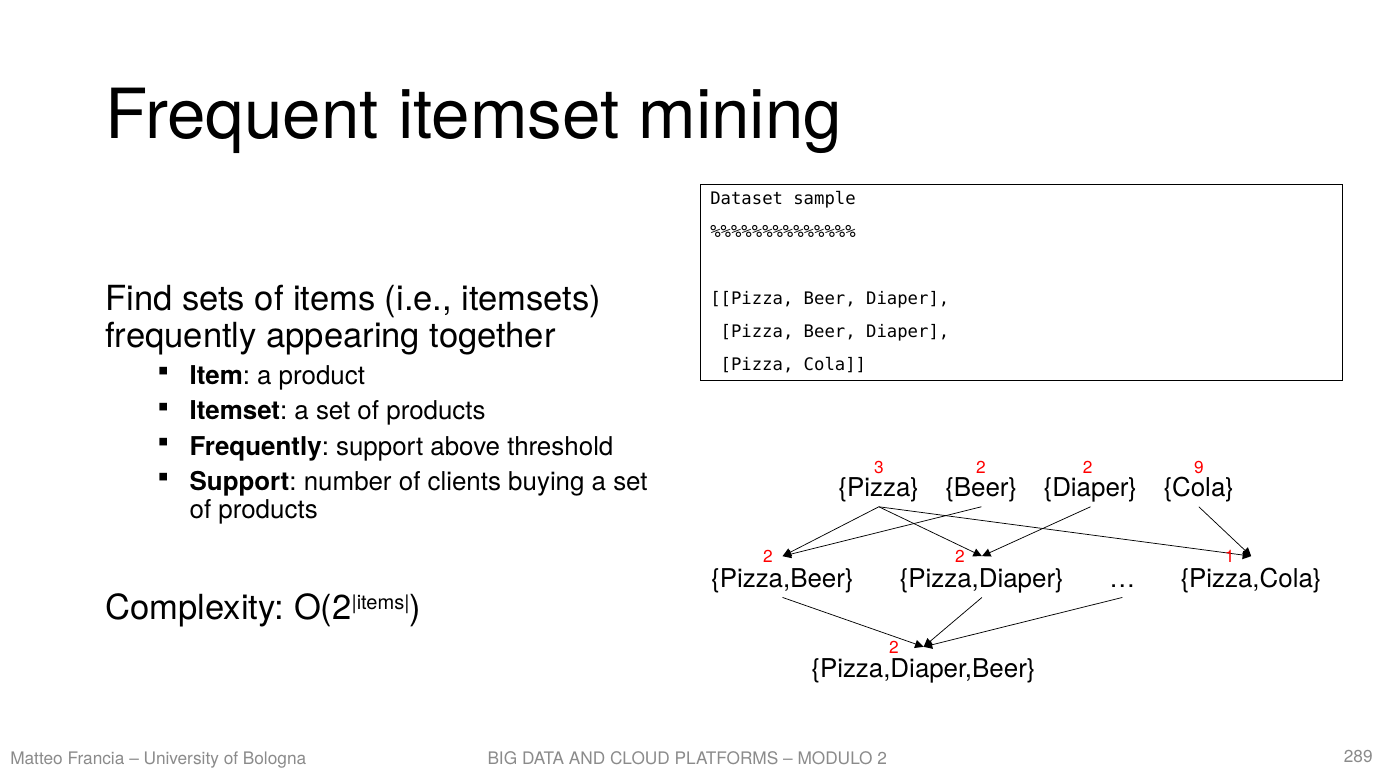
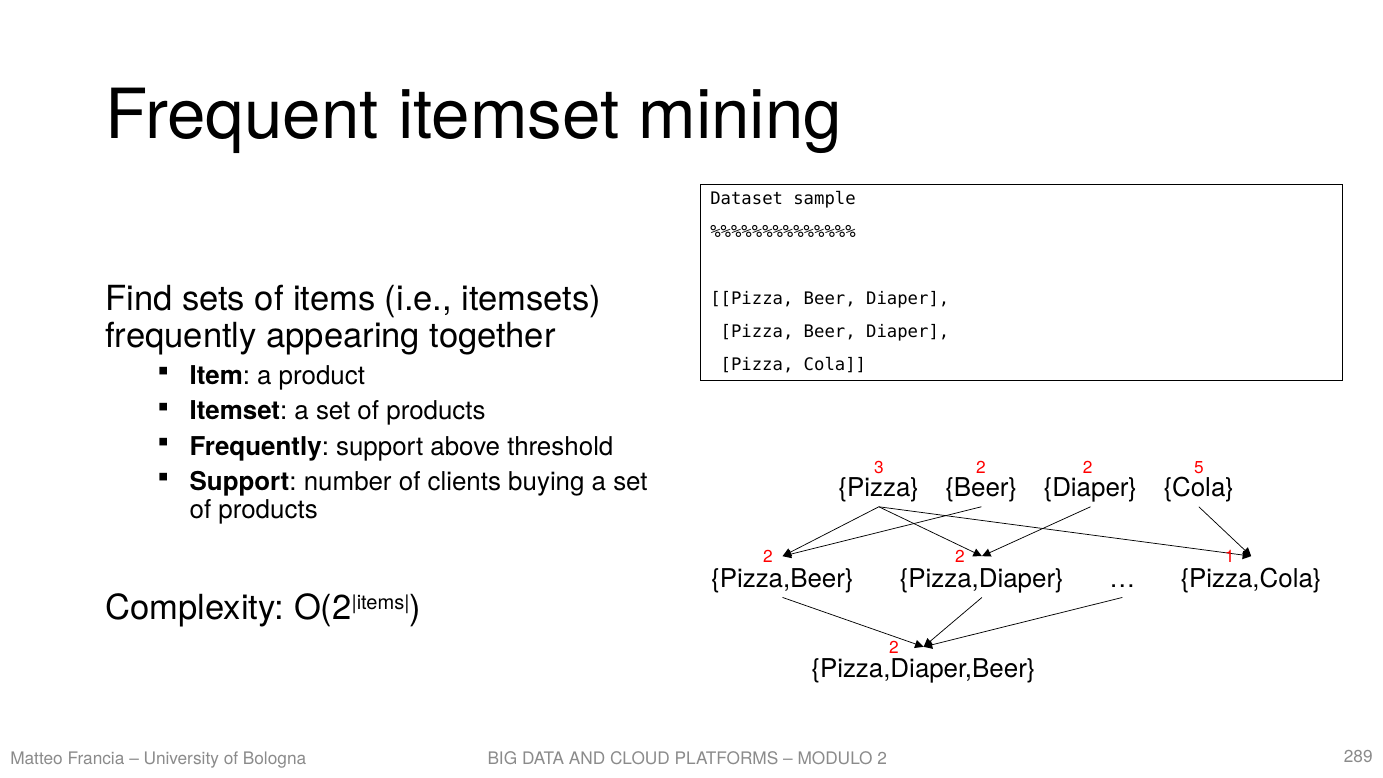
9: 9 -> 5 (1199, 468)
